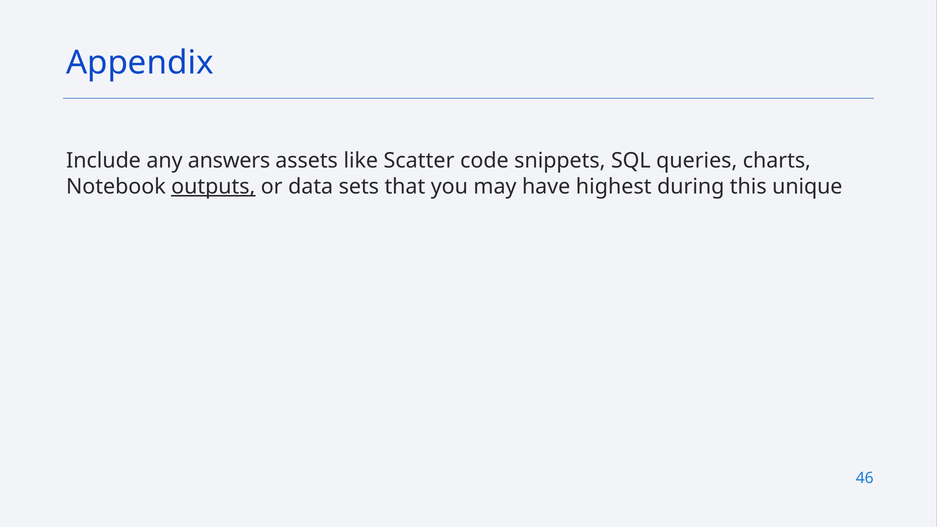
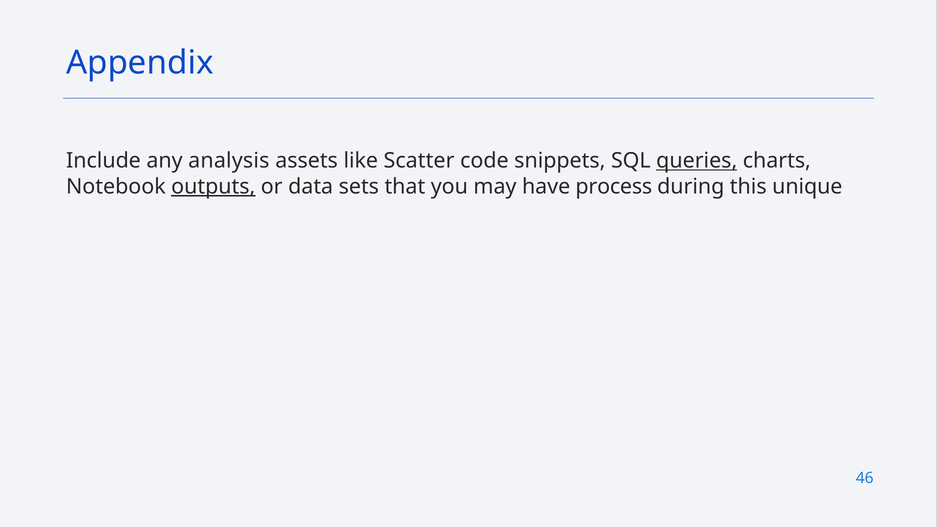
answers: answers -> analysis (229, 161)
queries underline: none -> present (697, 161)
highest: highest -> process (614, 186)
